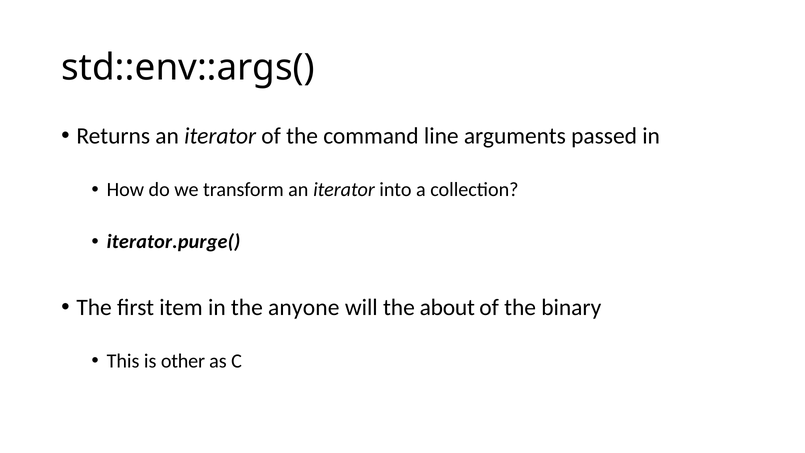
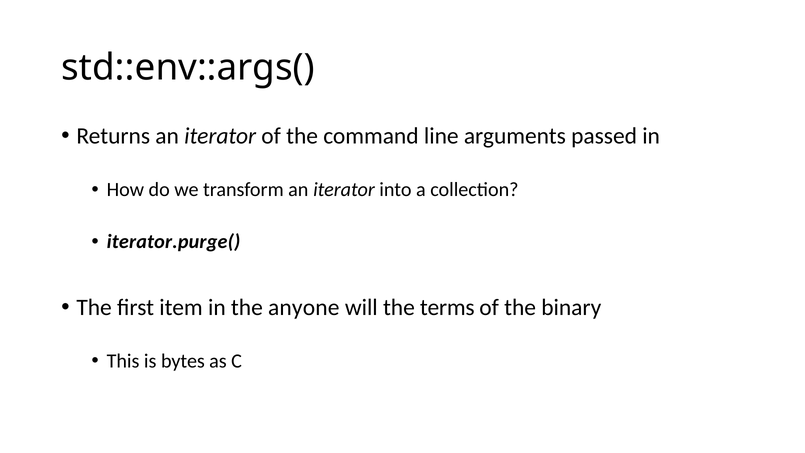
about: about -> terms (447, 307)
other: other -> bytes (183, 361)
